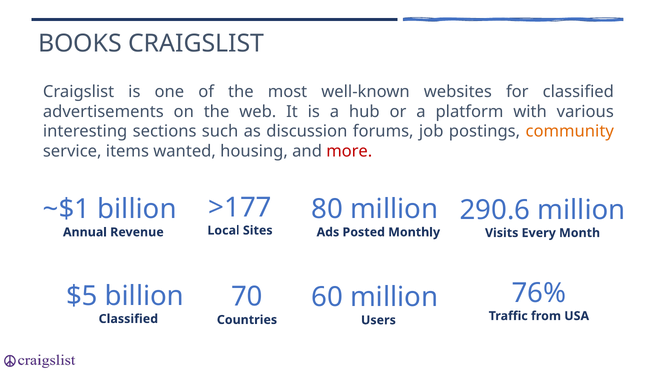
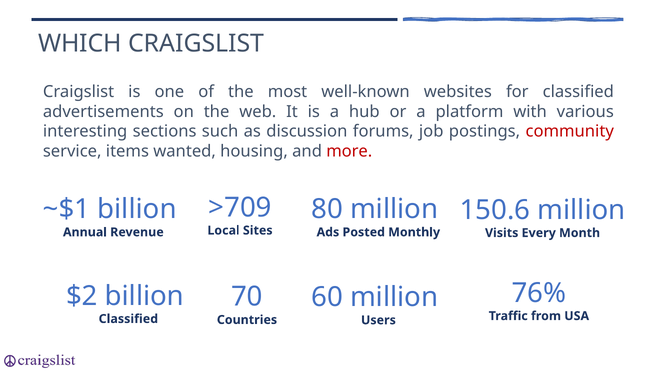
BOOKS: BOOKS -> WHICH (80, 44)
community colour: orange -> red (570, 132)
>177: >177 -> >709 (240, 208)
290.6: 290.6 -> 150.6 (495, 210)
$5: $5 -> $2 (82, 296)
